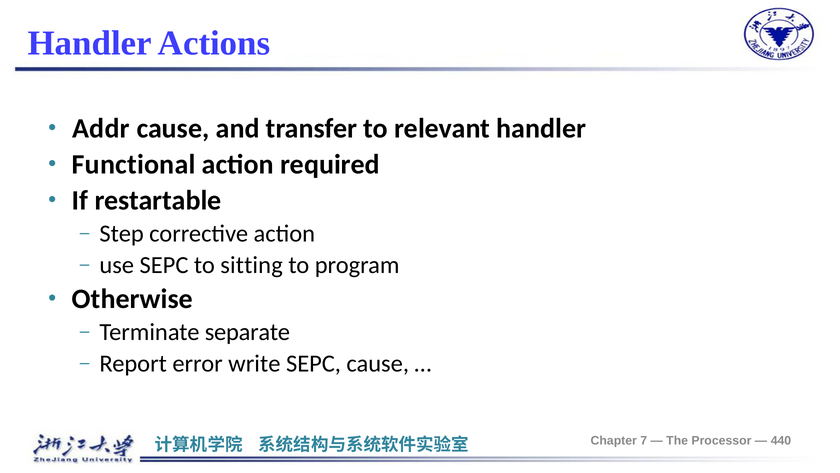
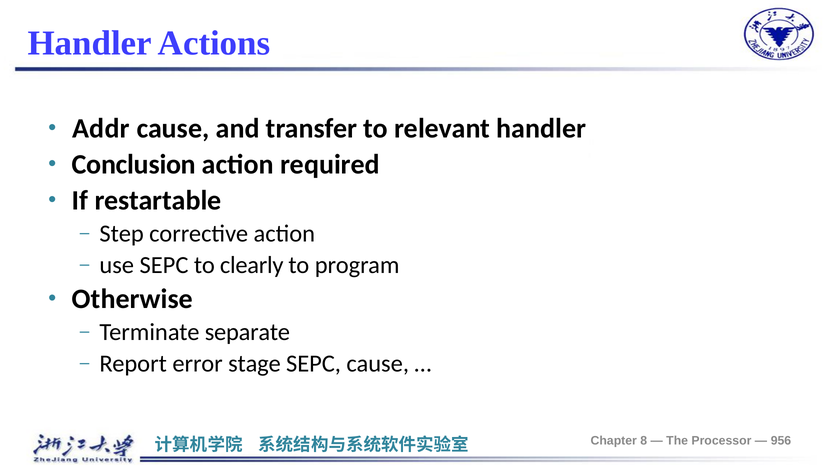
Functional: Functional -> Conclusion (134, 164)
sitting: sitting -> clearly (252, 265)
write: write -> stage (254, 363)
7: 7 -> 8 (644, 440)
440: 440 -> 956 (781, 440)
